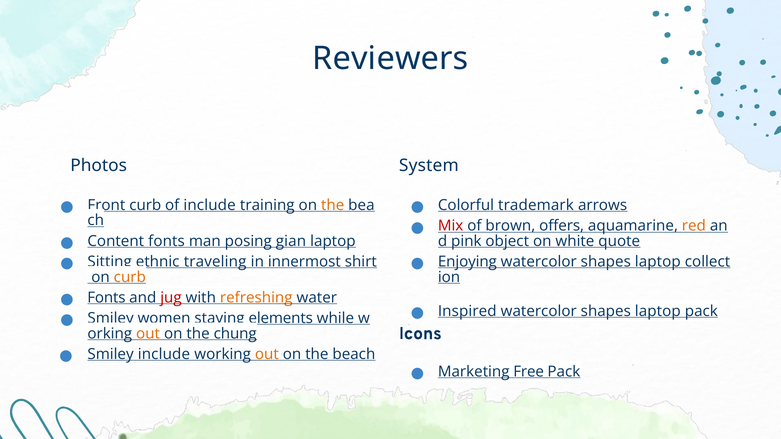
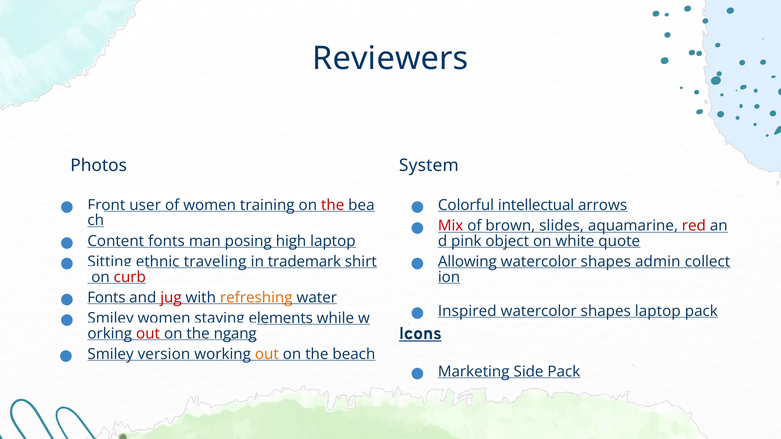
curb: curb -> user (145, 205)
of include: include -> women (210, 205)
the colour: orange -> red (333, 205)
trademark: trademark -> intellectual (536, 205)
offers: offers -> slides (562, 226)
red colour: orange -> red (694, 226)
gian: gian -> high (291, 241)
innermost: innermost -> trademark (304, 262)
Enjoying: Enjoying -> Allowing (467, 262)
laptop: laptop -> admin (658, 262)
curb colour: orange -> red (130, 277)
out colour: orange -> red (148, 334)
chung: chung -> ngang (235, 334)
Icons underline: none -> present (420, 334)
Smiley include: include -> version (164, 354)
Free: Free -> Side (529, 372)
